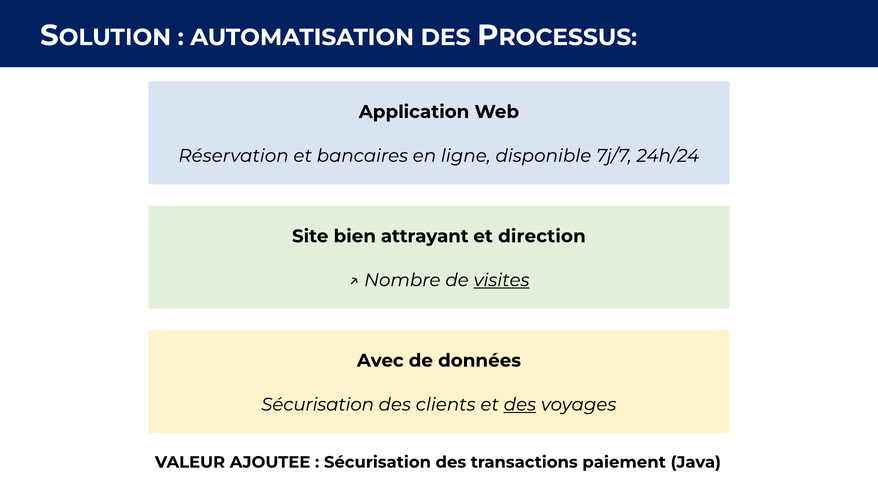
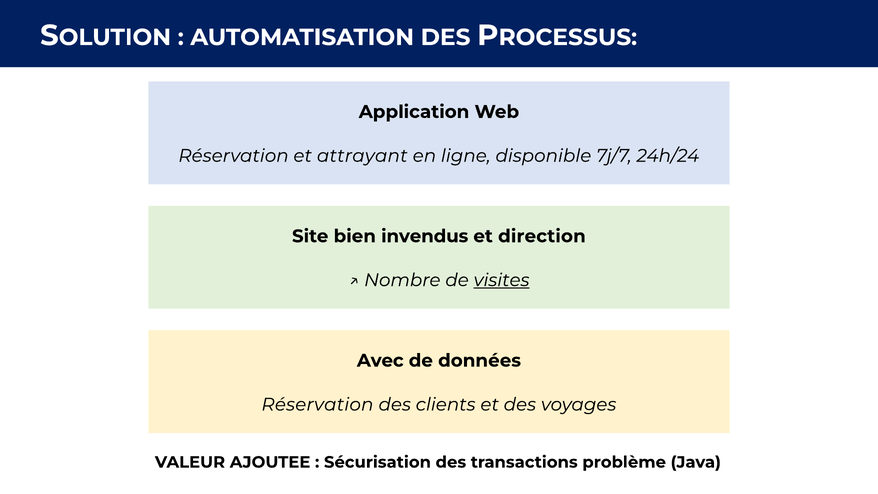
bancaires: bancaires -> attrayant (362, 156)
attrayant: attrayant -> invendus (425, 236)
Sécurisation: Sécurisation -> Réservation (317, 404)
des underline: present -> none (520, 404)
paiement: paiement -> problème (624, 462)
